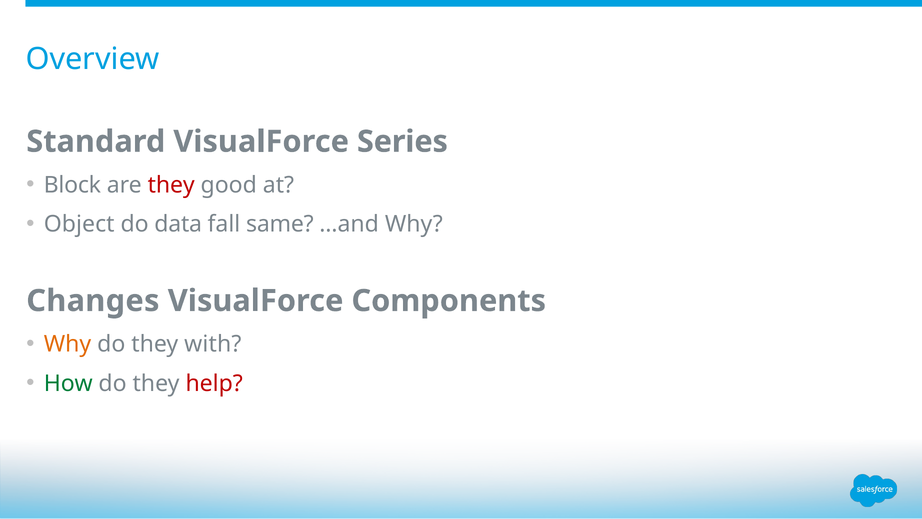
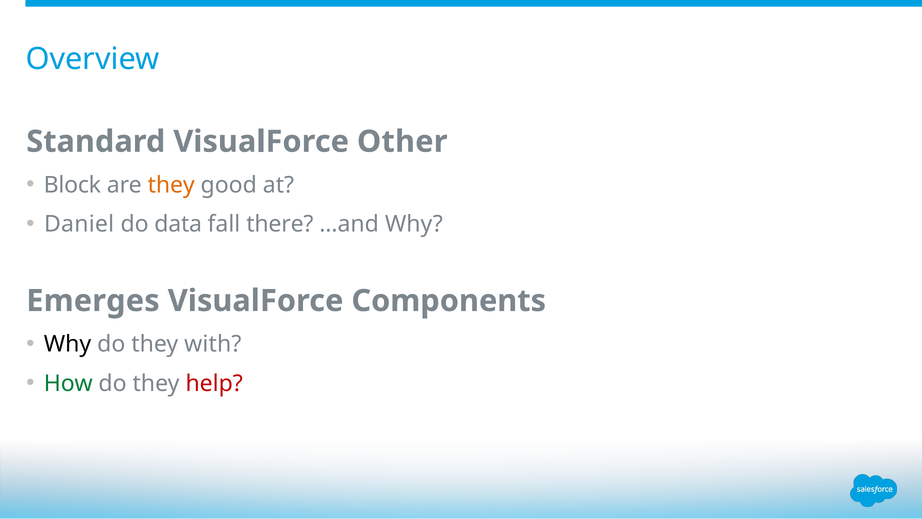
Series: Series -> Other (402, 142)
they colour: red -> orange (171, 185)
Object: Object -> Daniel (79, 224)
same: same -> there (280, 224)
Changes: Changes -> Emerges (93, 301)
Why colour: orange -> black (68, 344)
